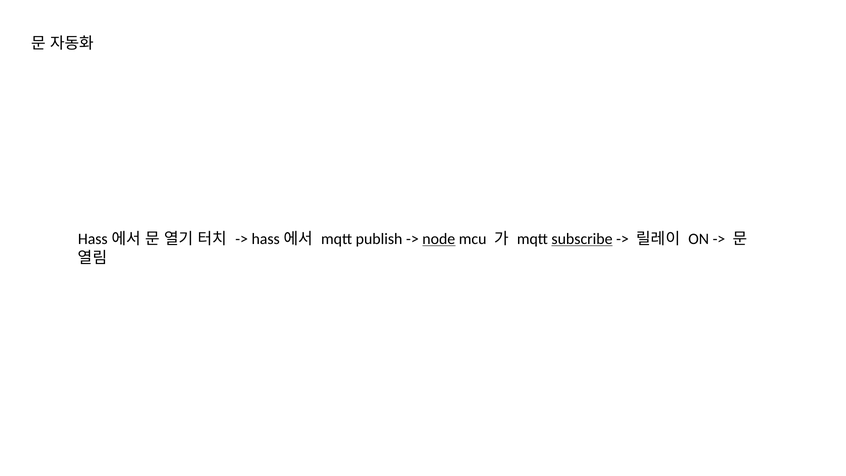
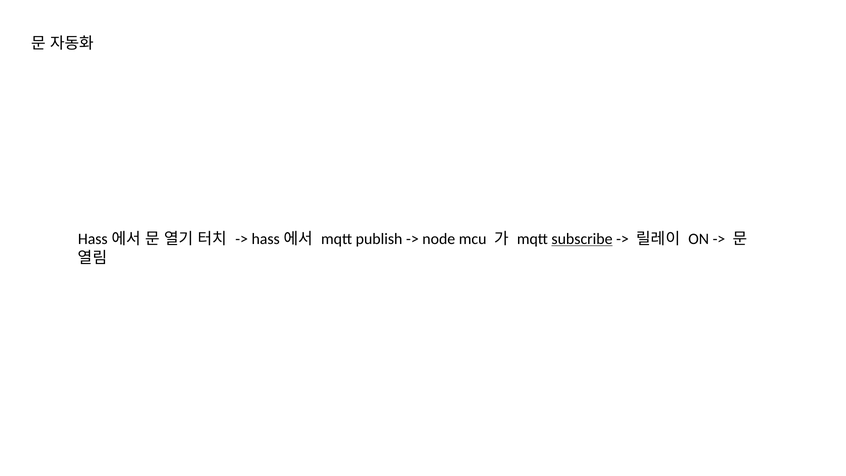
node underline: present -> none (439, 239)
